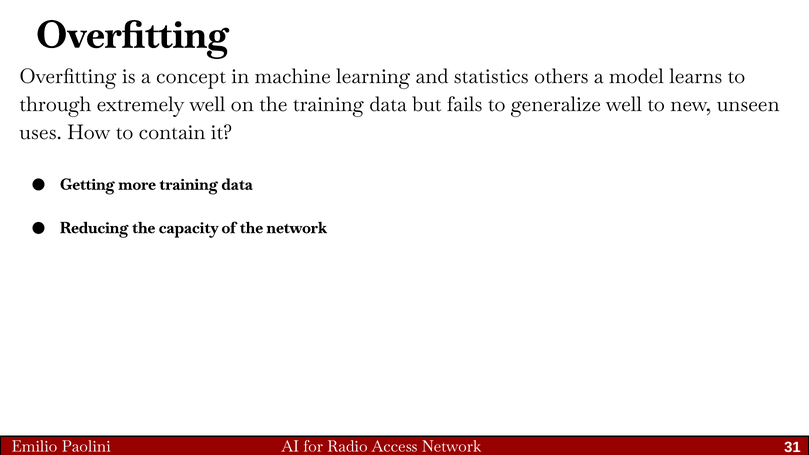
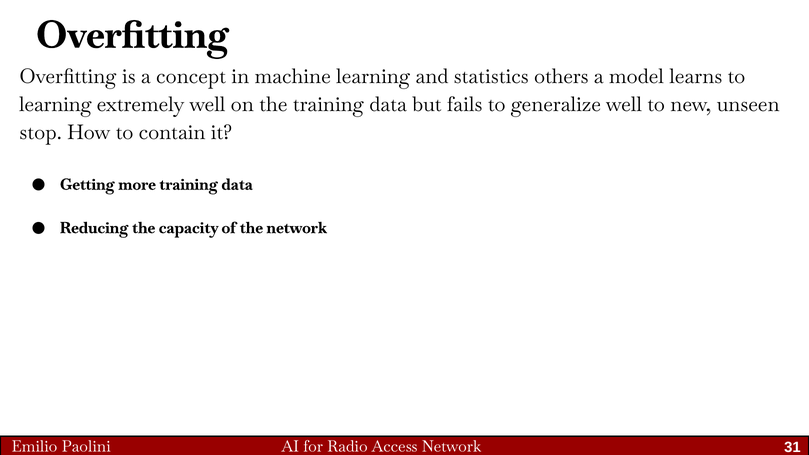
through: through -> learning (55, 105)
uses: uses -> stop (41, 133)
